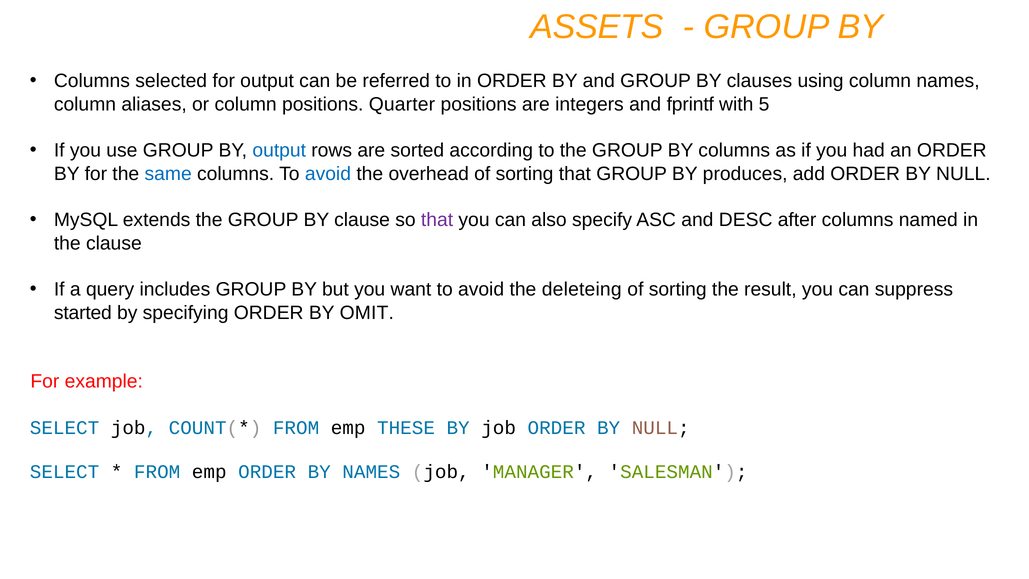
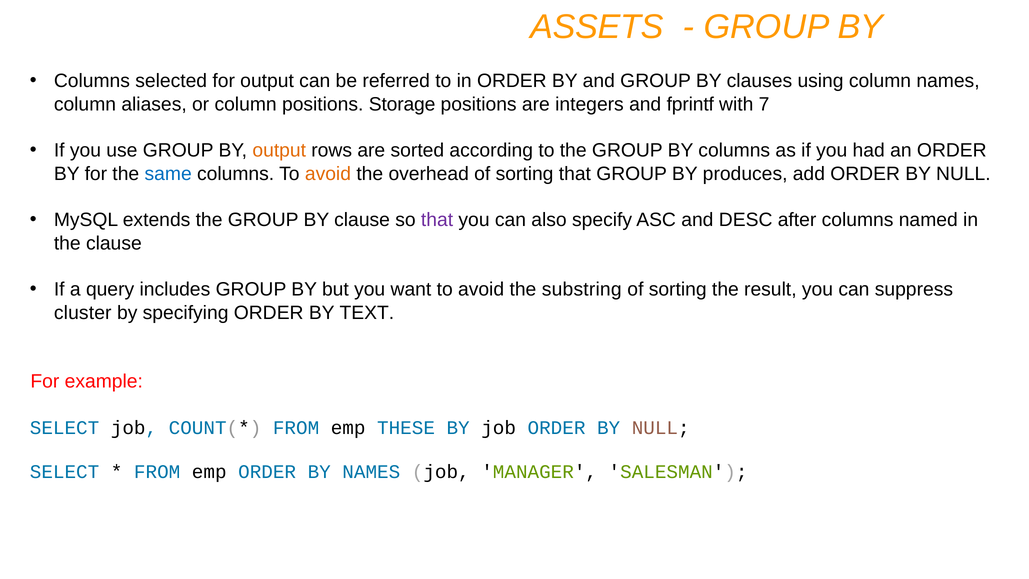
Quarter: Quarter -> Storage (402, 104)
5: 5 -> 7 (764, 104)
output colour: blue -> orange (279, 150)
avoid colour: blue -> orange (328, 174)
deleteing: deleteing -> substring (582, 289)
started: started -> cluster (83, 313)
OMIT: OMIT -> TEXT (367, 313)
